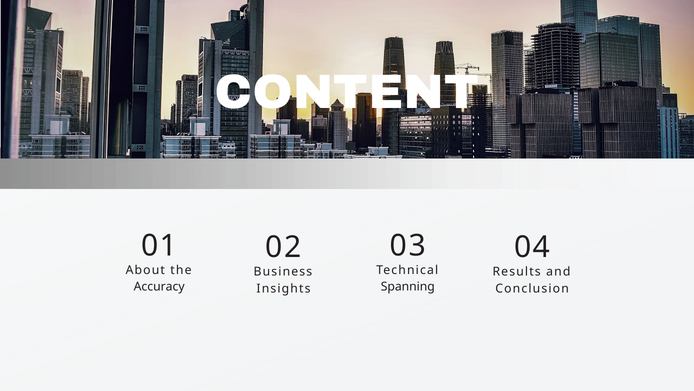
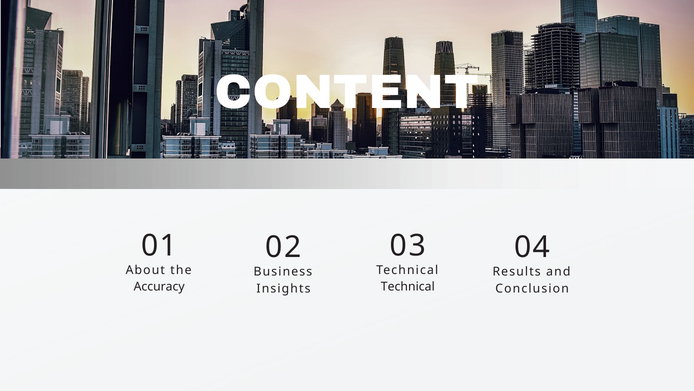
Spanning: Spanning -> Technical (408, 286)
